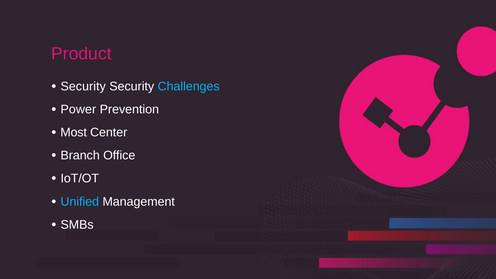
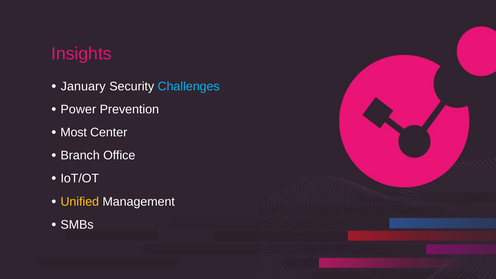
Product: Product -> Insights (81, 54)
Security: Security -> January (83, 86)
Unified colour: light blue -> yellow (80, 202)
